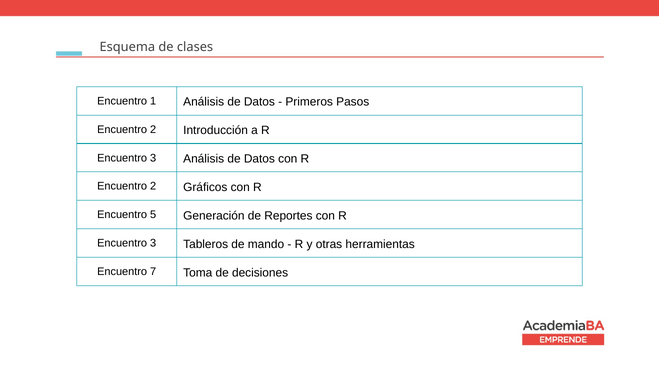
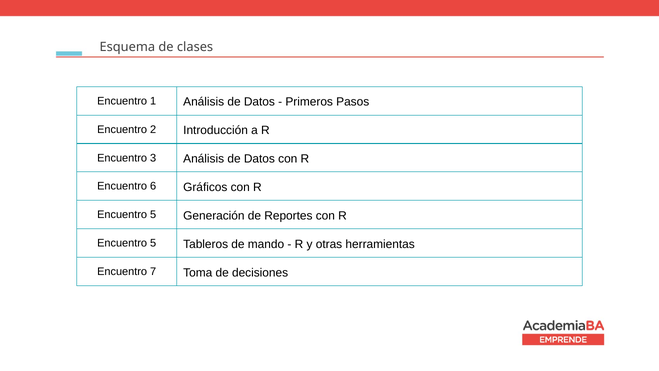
2: 2 -> 6 (153, 186)
3: 3 -> 5 (153, 243)
